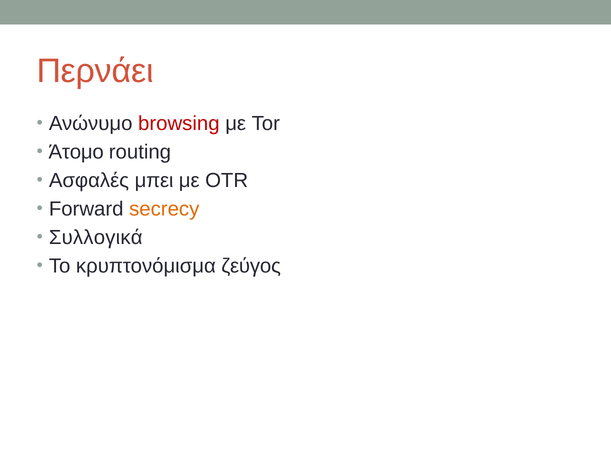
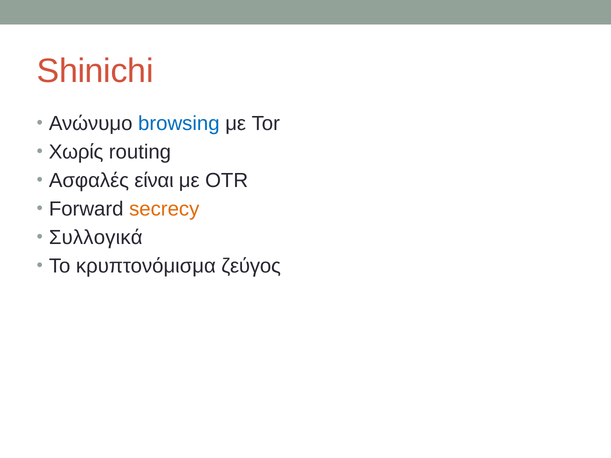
Περνάει: Περνάει -> Shinichi (95, 71)
browsing colour: red -> blue (179, 124)
Άτομο: Άτομο -> Χωρίς (76, 152)
μπει: μπει -> είναι (154, 181)
